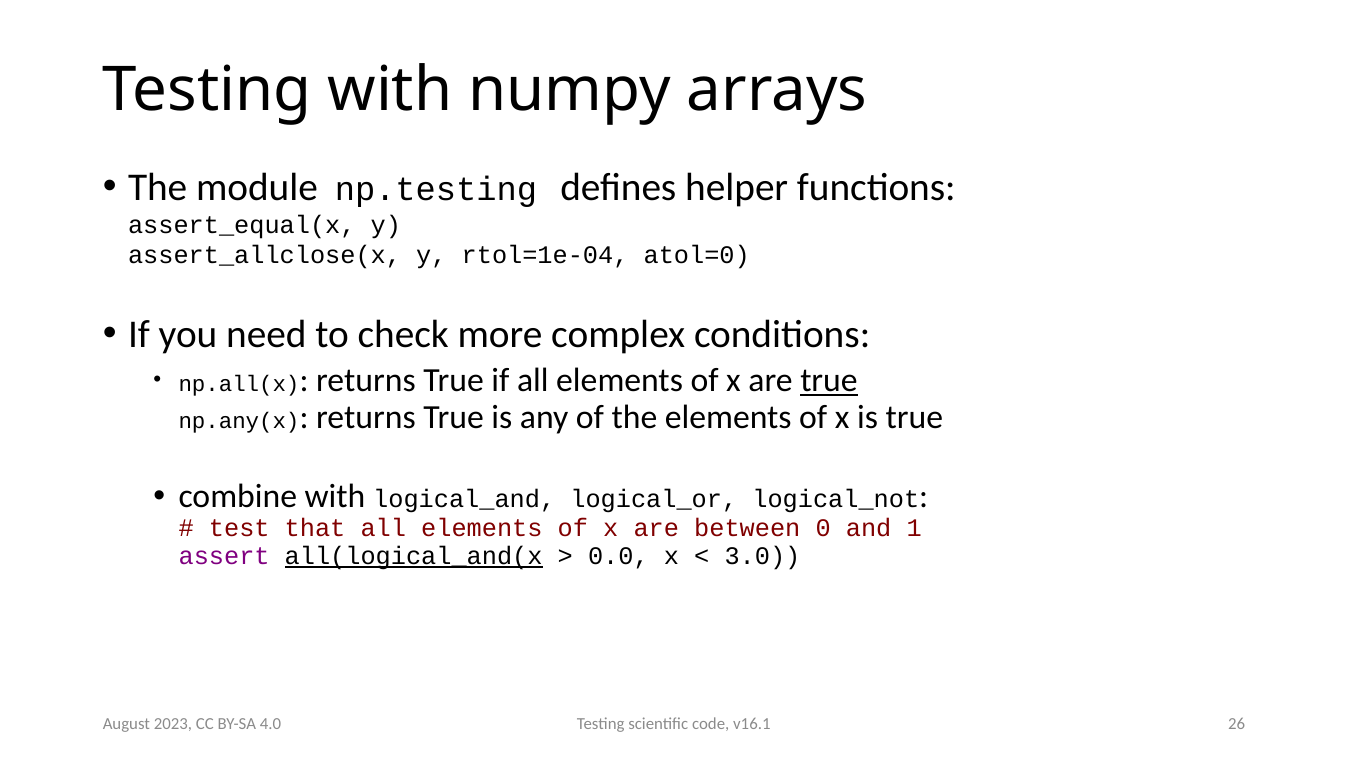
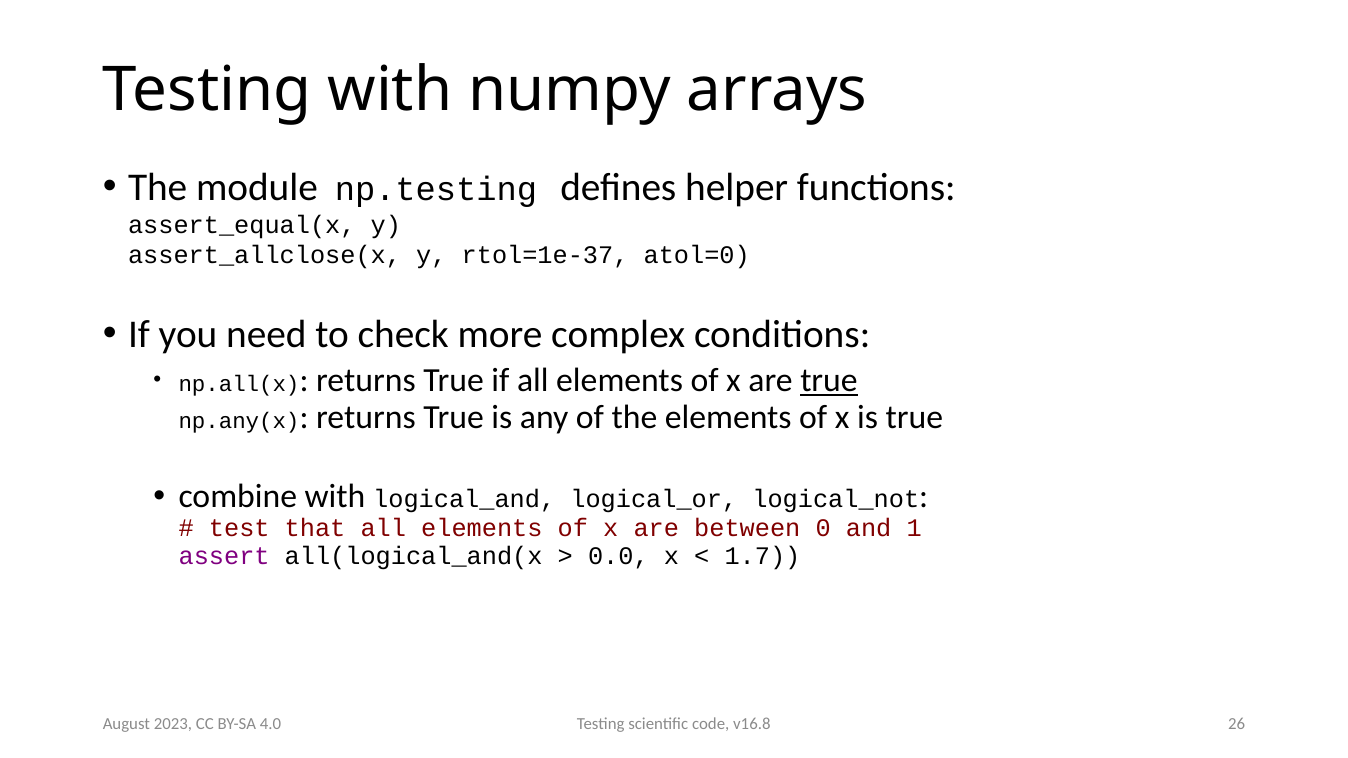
rtol=1e-04: rtol=1e-04 -> rtol=1e-37 (545, 256)
all(logical_and(x underline: present -> none (414, 556)
3.0: 3.0 -> 1.7 (762, 556)
v16.1: v16.1 -> v16.8 (752, 724)
